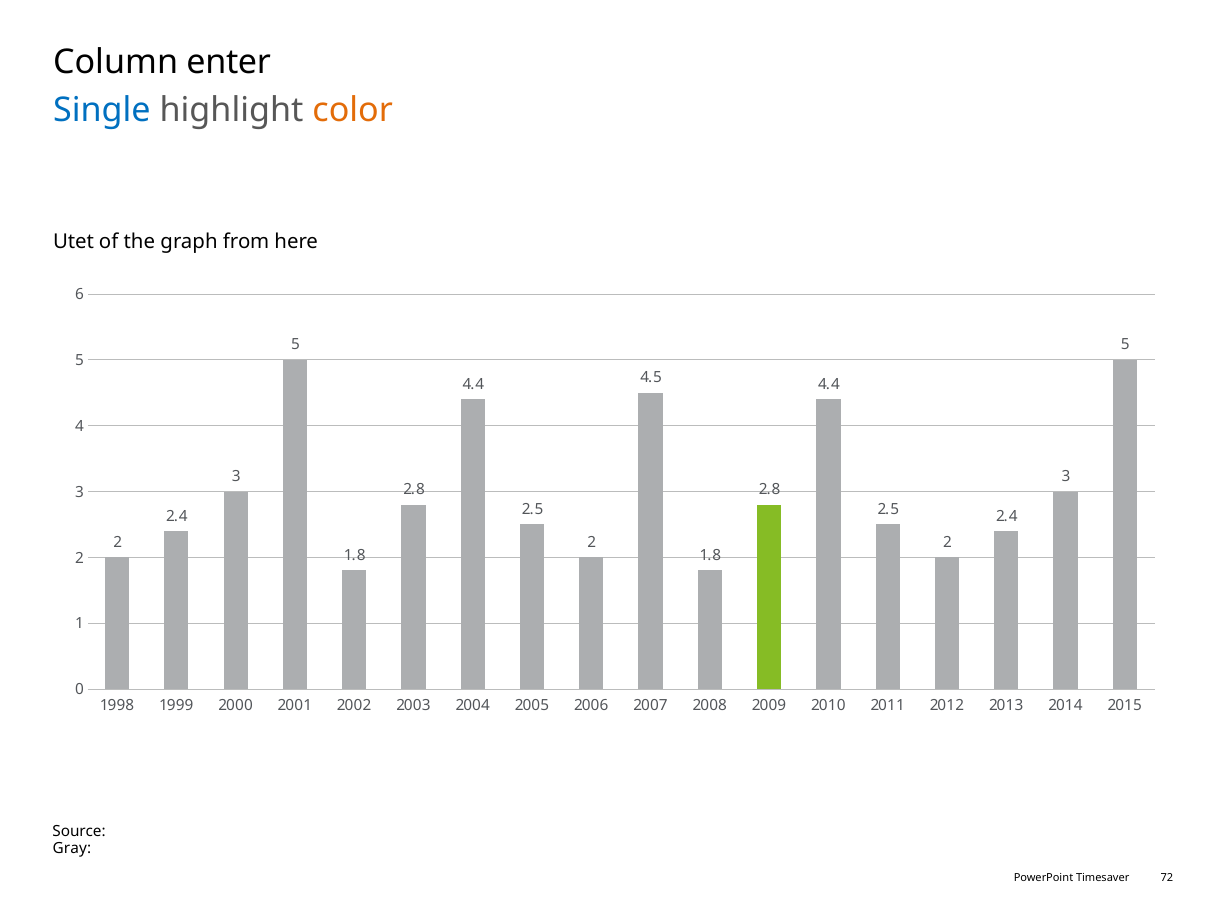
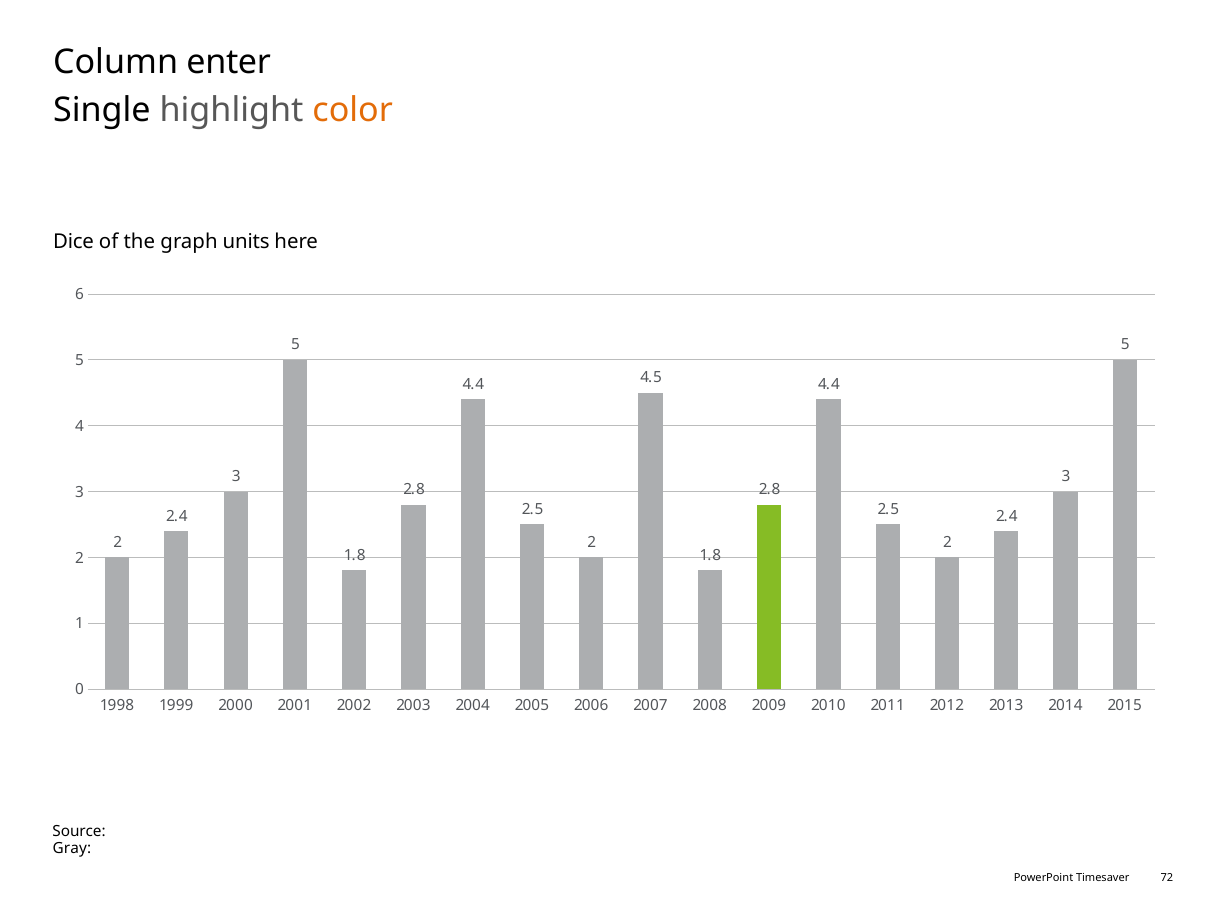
Single colour: blue -> black (102, 110)
Utet: Utet -> Dice (74, 242)
from: from -> units (246, 242)
